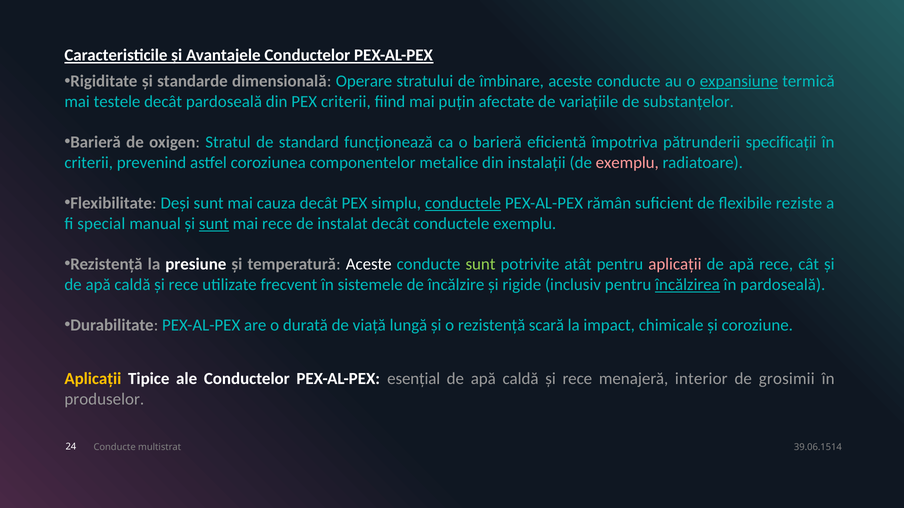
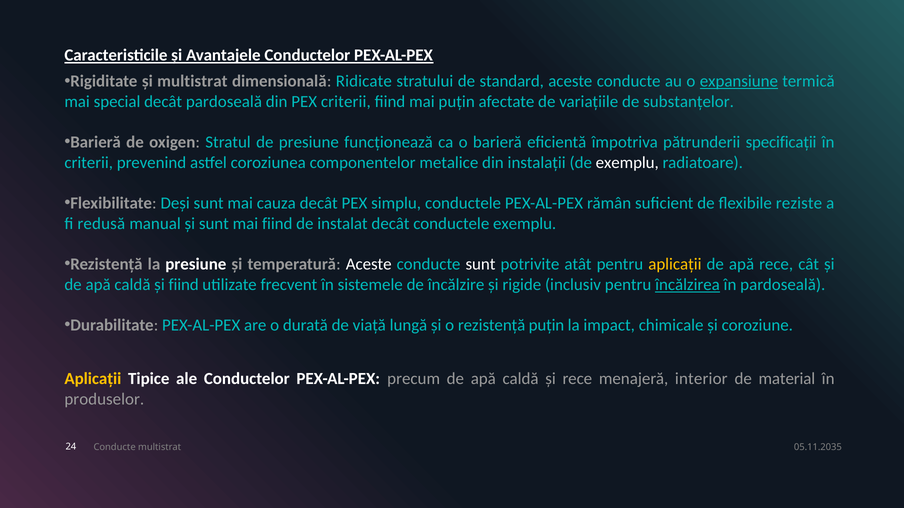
și standarde: standarde -> multistrat (192, 81)
Operare: Operare -> Ridicate (364, 81)
îmbinare: îmbinare -> standard (512, 81)
testele: testele -> special (117, 102)
de standard: standard -> presiune (309, 142)
exemplu colour: pink -> white (627, 163)
conductele underline: present -> none (463, 203)
special: special -> redusă (101, 224)
sunt underline: present -> none (214, 224)
mai rece: rece -> fiind (277, 224)
sunt colour: light green -> white (481, 264)
aplicații colour: pink -> yellow (675, 264)
rece: rece -> fiind (184, 285)
rezistență scară: scară -> puțin (546, 326)
esențial: esențial -> precum (414, 379)
grosimii: grosimii -> material (787, 379)
39.06.1514: 39.06.1514 -> 05.11.2035 (818, 448)
